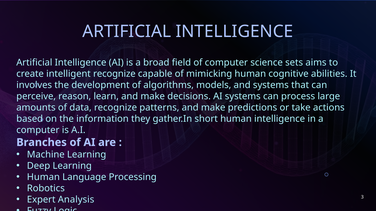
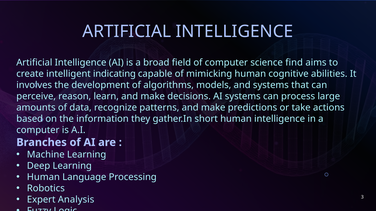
sets: sets -> find (294, 63)
intelligent recognize: recognize -> indicating (114, 74)
